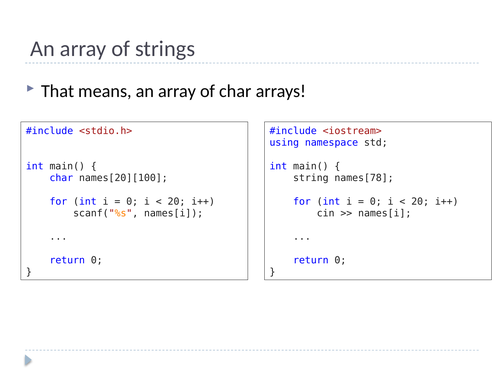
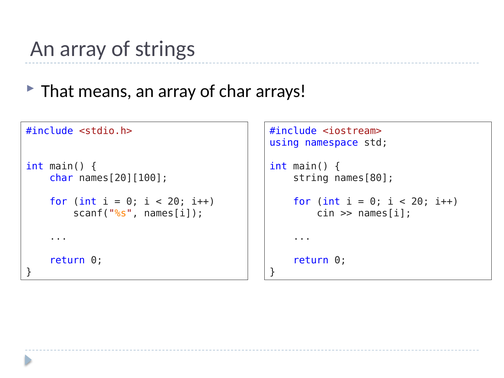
names[78: names[78 -> names[80 (364, 178)
